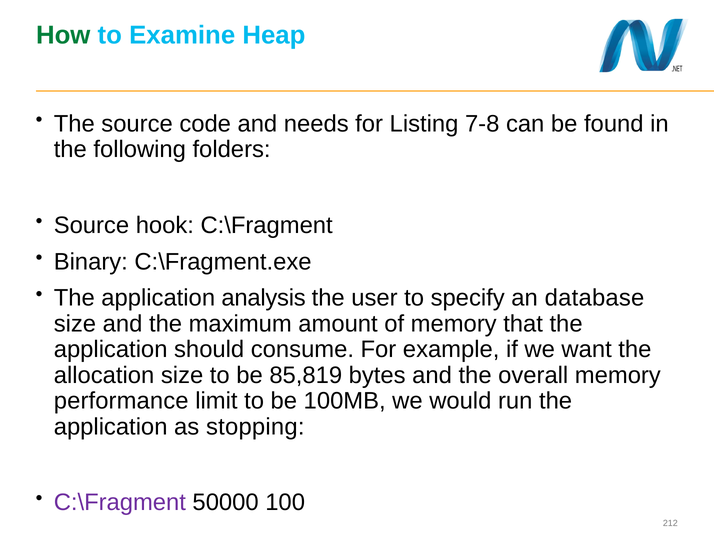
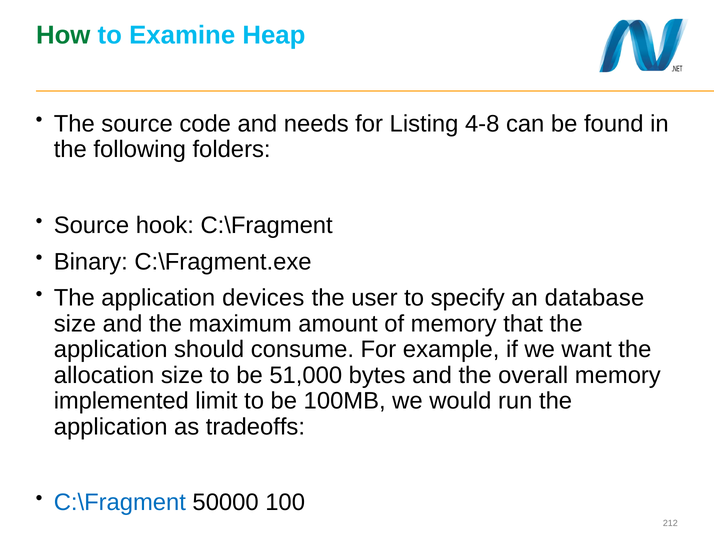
7-8: 7-8 -> 4-8 (482, 124)
analysis: analysis -> devices (263, 298)
85,819: 85,819 -> 51,000 (306, 375)
performance: performance -> implemented (121, 401)
stopping: stopping -> tradeoffs (255, 426)
C:\Fragment colour: purple -> blue (120, 502)
